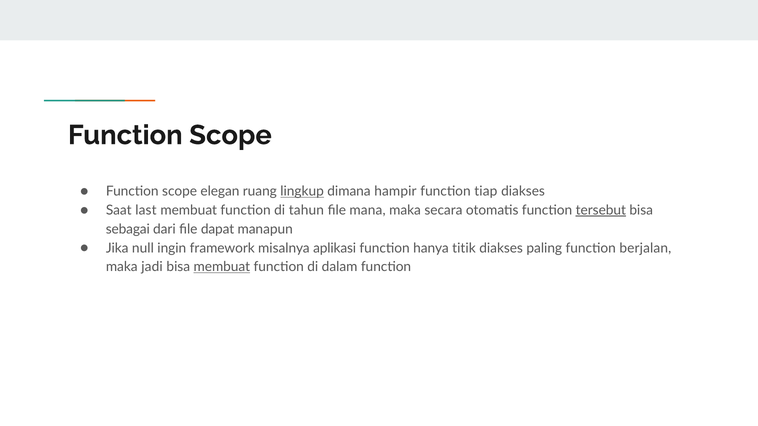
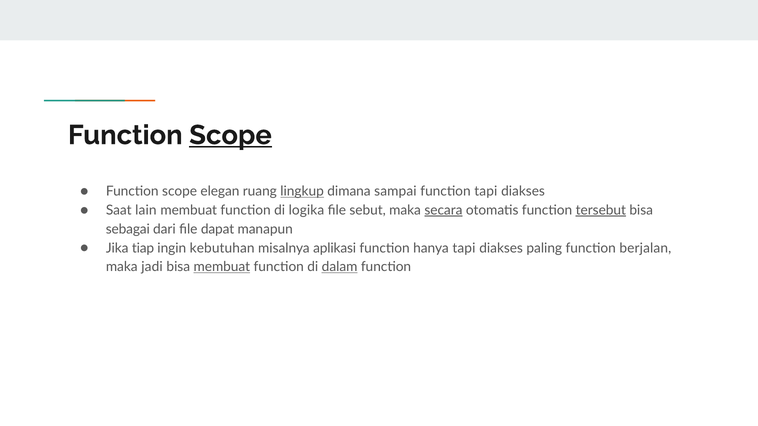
Scope underline: none -> present (230, 135)
hampir: hampir -> sampai (395, 192)
function tiap: tiap -> tapi (486, 192)
last: last -> lain (146, 210)
tahun: tahun -> logika (306, 210)
mana: mana -> sebut (368, 210)
secara underline: none -> present (443, 210)
null: null -> tiap (143, 248)
framework: framework -> kebutuhan (222, 248)
hanya titik: titik -> tapi (464, 248)
dalam underline: none -> present (340, 267)
